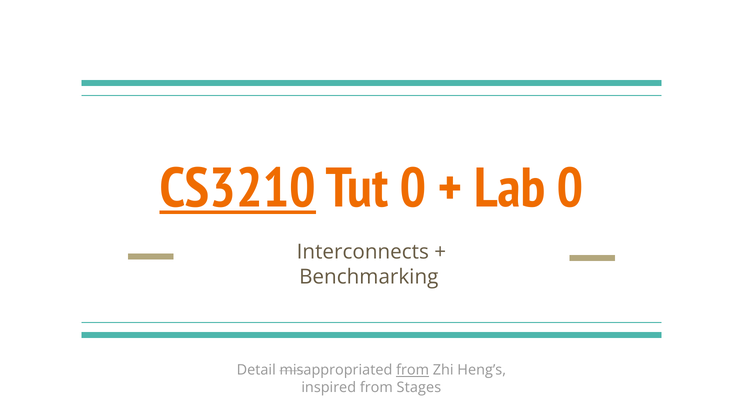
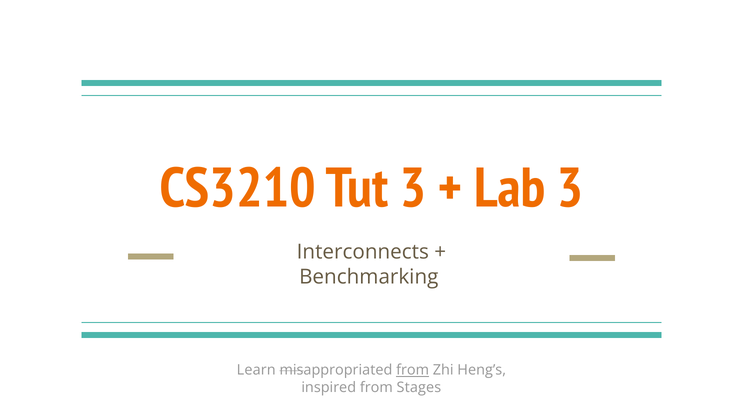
CS3210 underline: present -> none (238, 188)
Tut 0: 0 -> 3 (413, 188)
Lab 0: 0 -> 3 (570, 188)
Detail: Detail -> Learn (256, 370)
